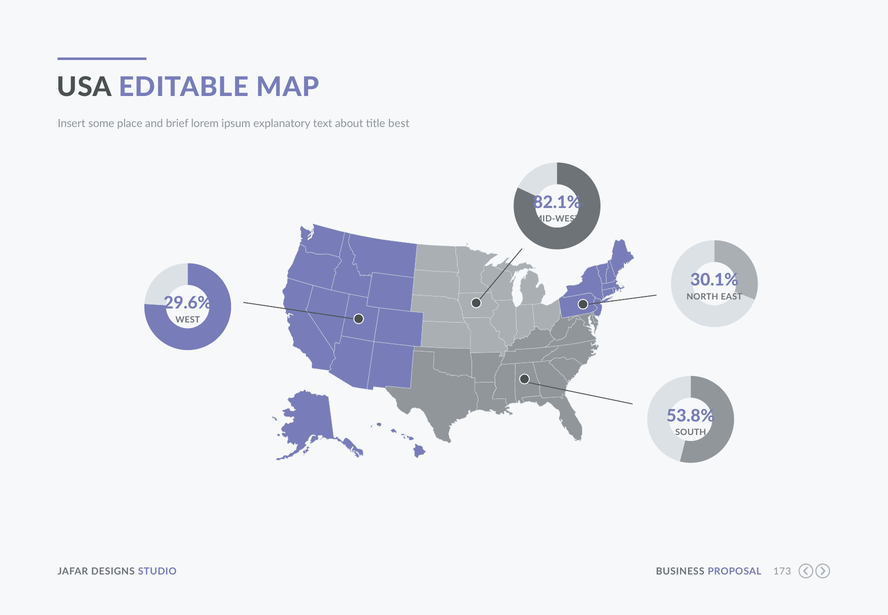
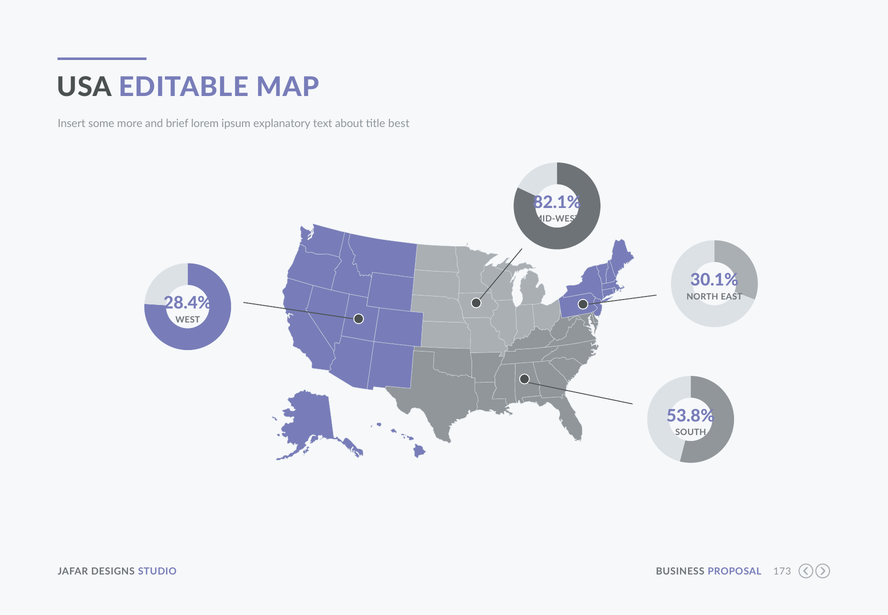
place: place -> more (130, 124)
29.6%: 29.6% -> 28.4% (188, 303)
